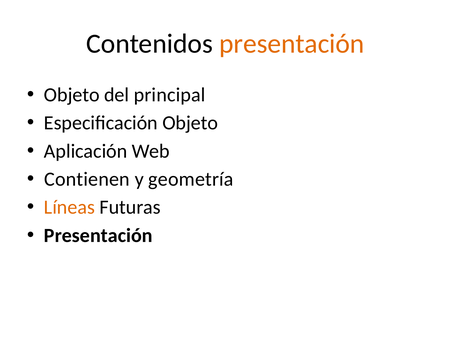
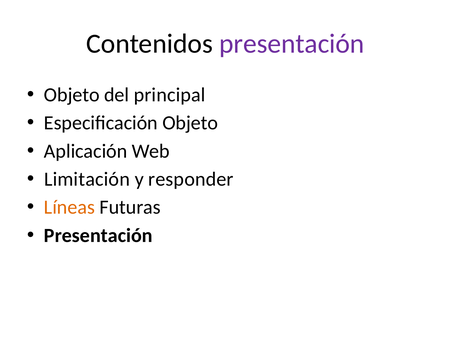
presentación colour: orange -> purple (292, 44)
Contienen: Contienen -> Limitación (87, 179)
geometría: geometría -> responder (191, 179)
